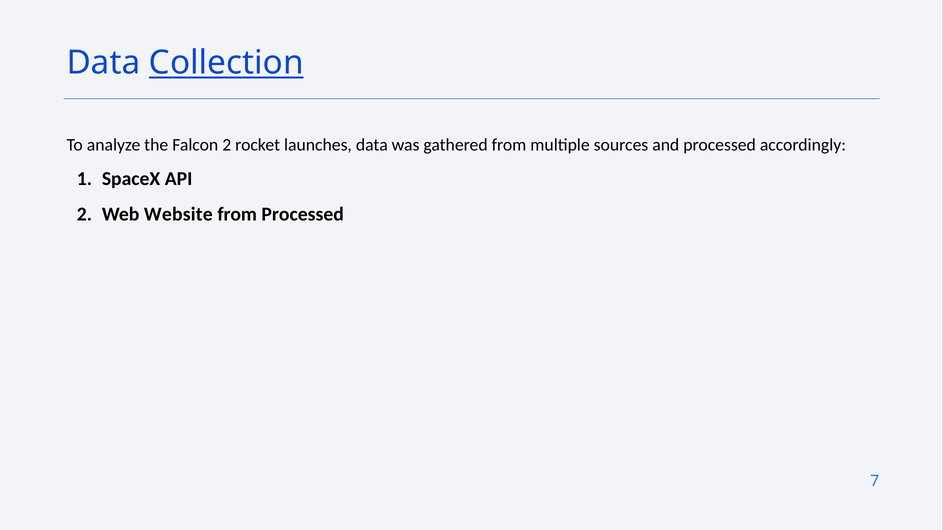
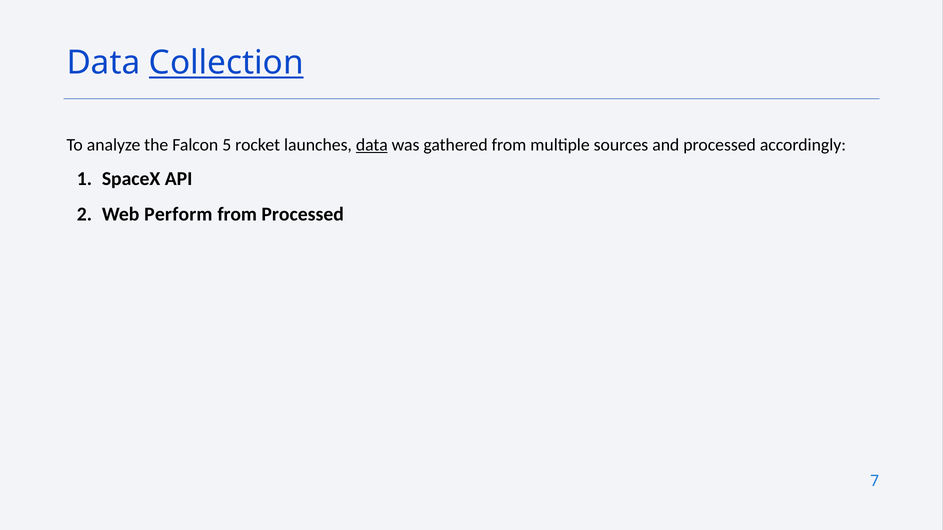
Falcon 2: 2 -> 5 (227, 145)
data underline: none -> present (372, 145)
Website: Website -> Perform (178, 215)
